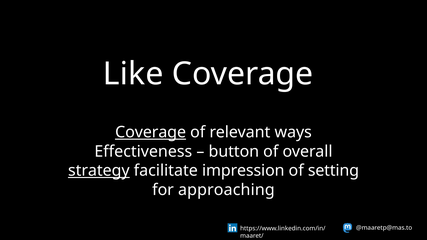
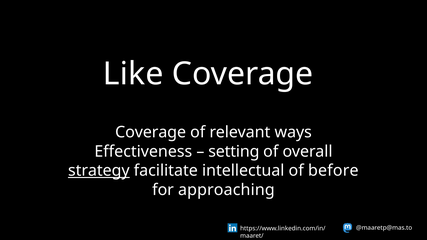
Coverage underline: present -> none (151, 132)
button: button -> setting (234, 152)
impression: impression -> intellectual (243, 171)
setting: setting -> before (333, 171)
